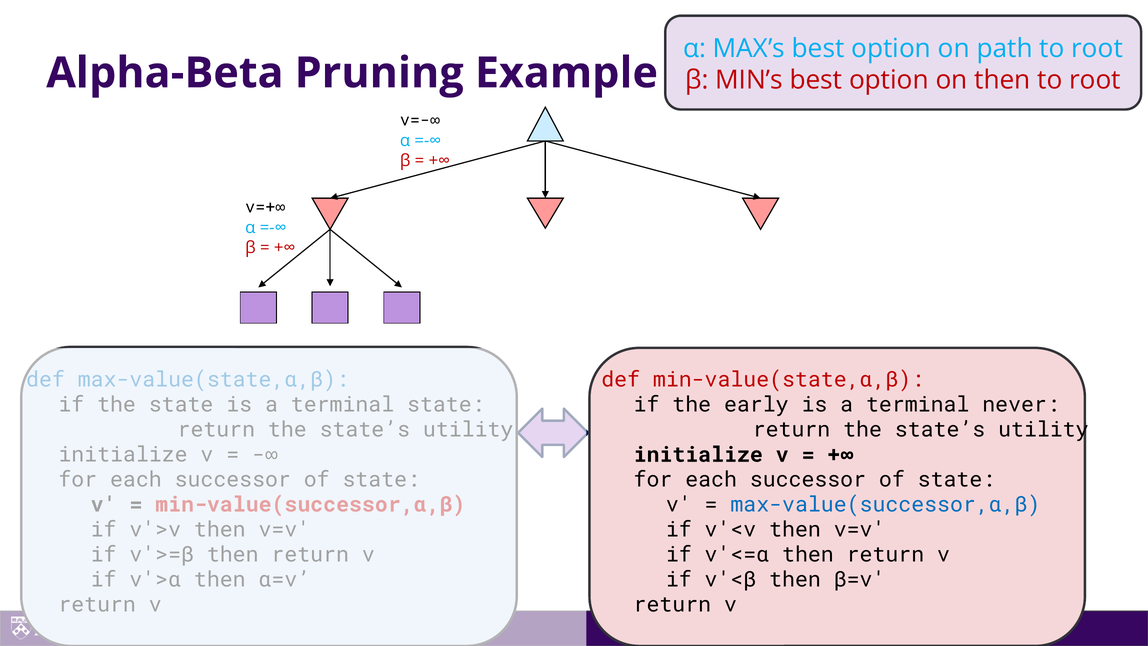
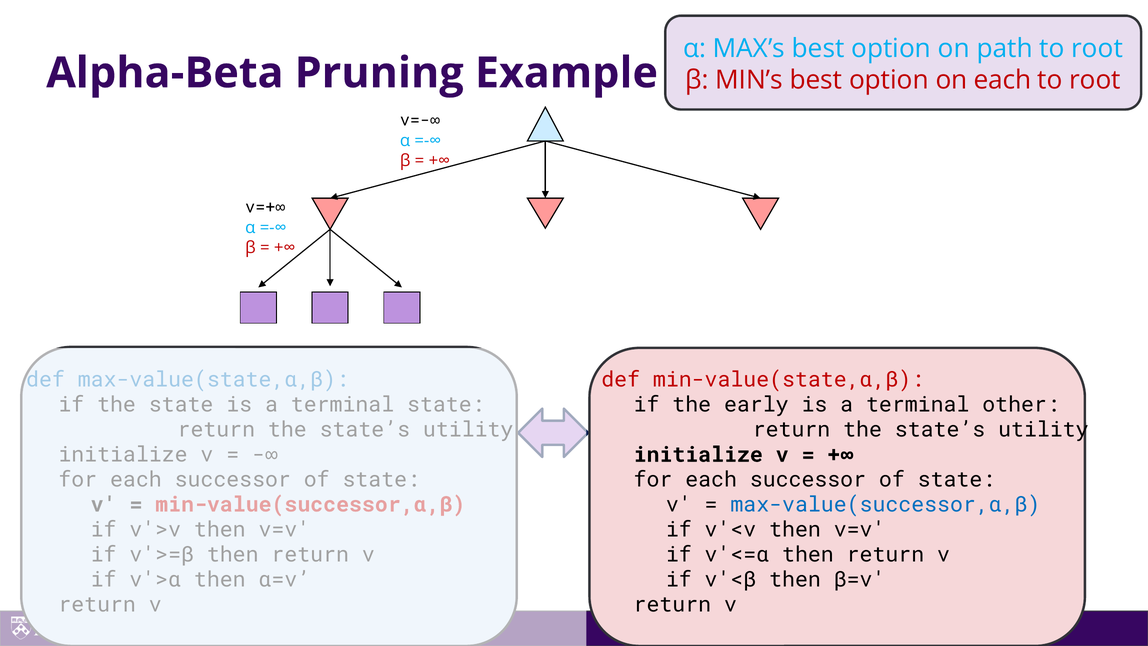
on then: then -> each (1003, 80)
never: never -> other (1021, 405)
